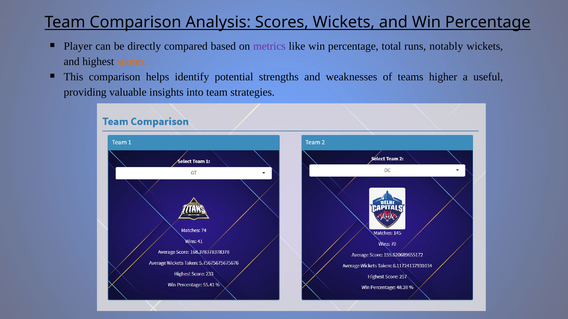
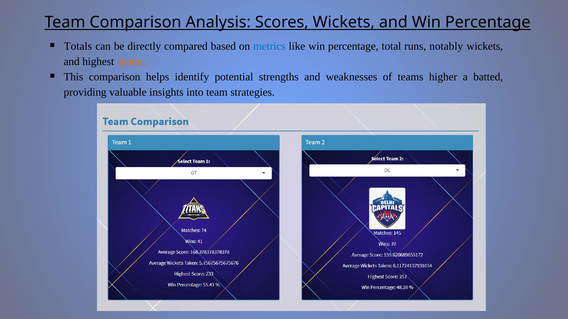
Player: Player -> Totals (78, 46)
metrics colour: purple -> blue (269, 46)
useful: useful -> batted (488, 77)
